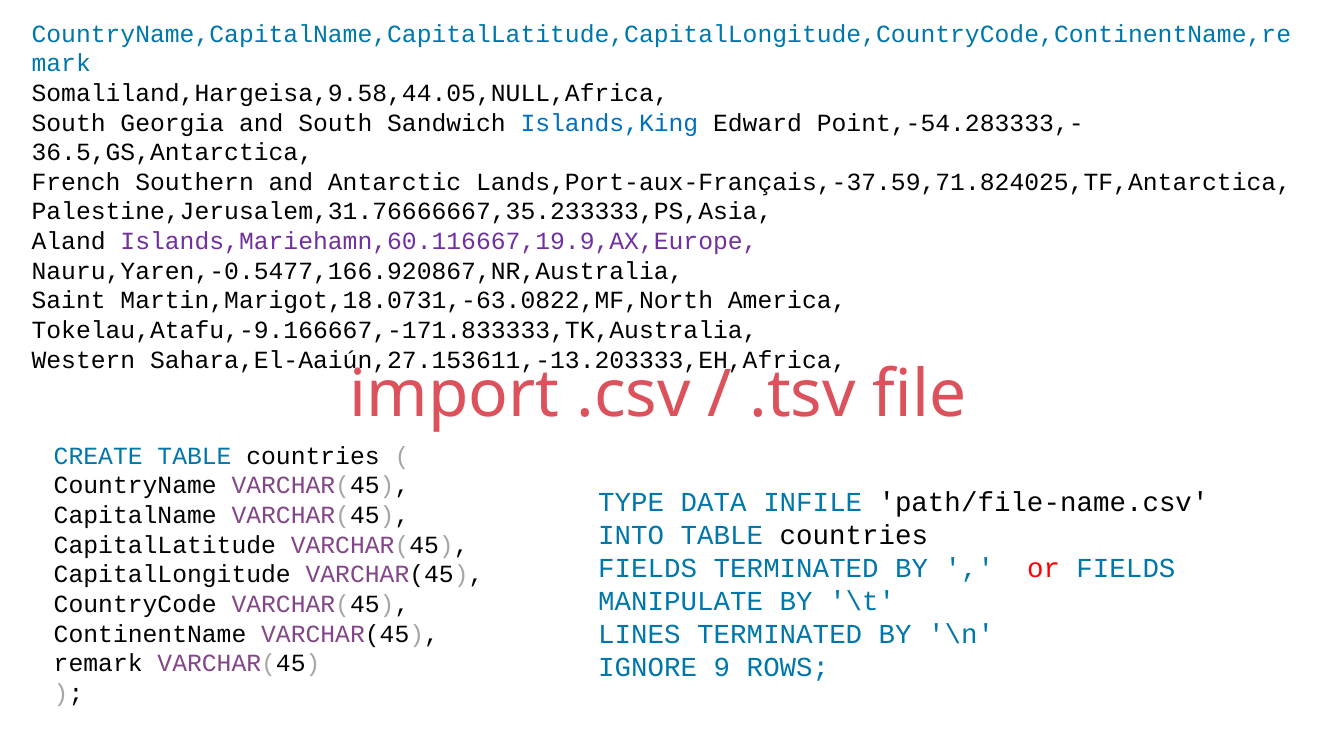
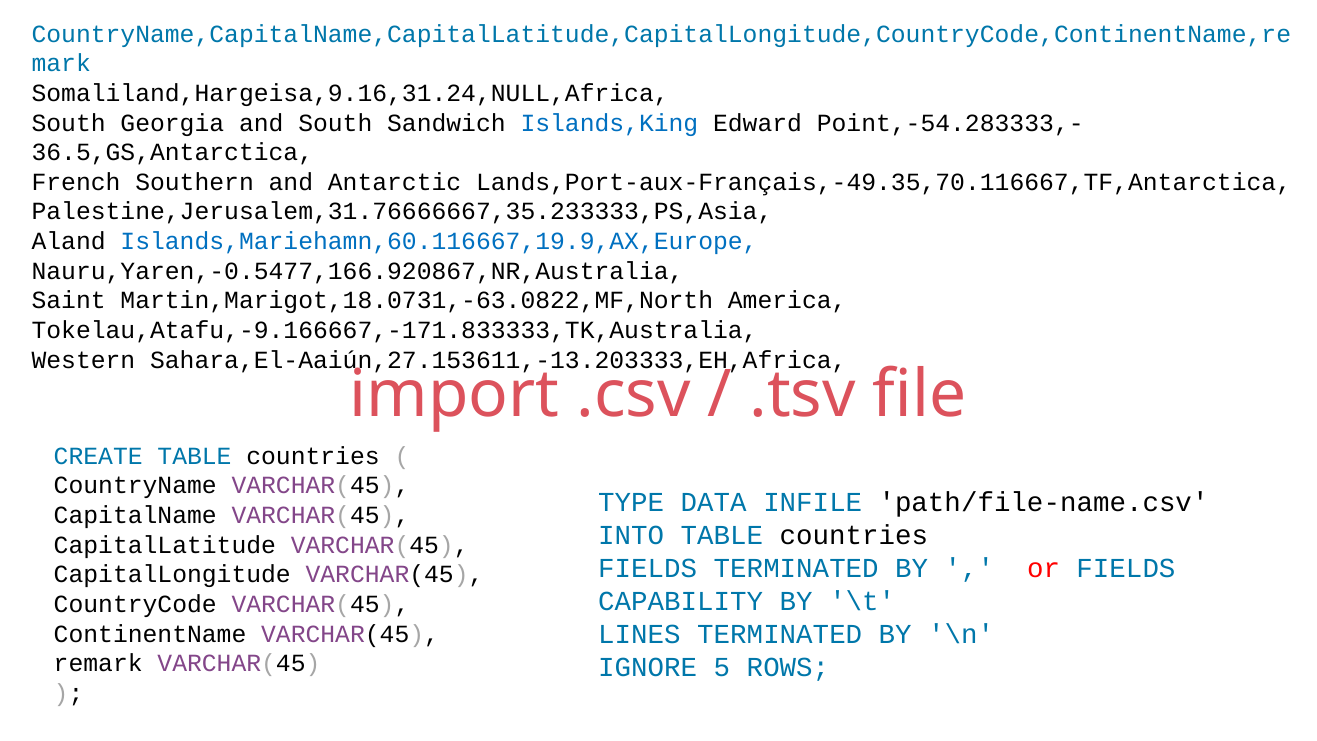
Somaliland,Hargeisa,9.58,44.05,NULL,Africa: Somaliland,Hargeisa,9.58,44.05,NULL,Africa -> Somaliland,Hargeisa,9.16,31.24,NULL,Africa (350, 93)
Lands,Port-aux-Français,-37.59,71.824025,TF,Antarctica: Lands,Port-aux-Français,-37.59,71.824025,TF,Antarctica -> Lands,Port-aux-Français,-49.35,70.116667,TF,Antarctica (884, 182)
Islands,Mariehamn,60.116667,19.9,AX,Europe colour: purple -> blue (439, 241)
MANIPULATE: MANIPULATE -> CAPABILITY (681, 601)
9: 9 -> 5 (722, 667)
